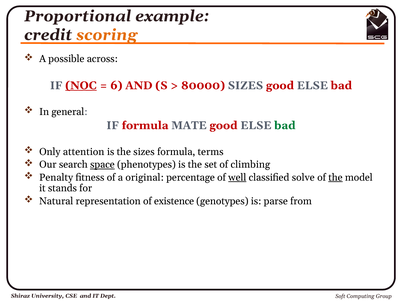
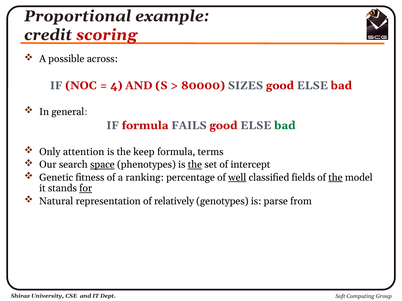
scoring colour: orange -> red (107, 35)
NOC underline: present -> none (81, 86)
6: 6 -> 4 (116, 86)
MATE: MATE -> FAILS (189, 126)
the sizes: sizes -> keep (144, 152)
the underline: none -> present (195, 165)
climbing: climbing -> intercept (250, 165)
Penalty: Penalty -> Genetic (56, 178)
original: original -> ranking (145, 178)
solve: solve -> fields (303, 178)
for underline: none -> present (86, 189)
existence: existence -> relatively (174, 201)
